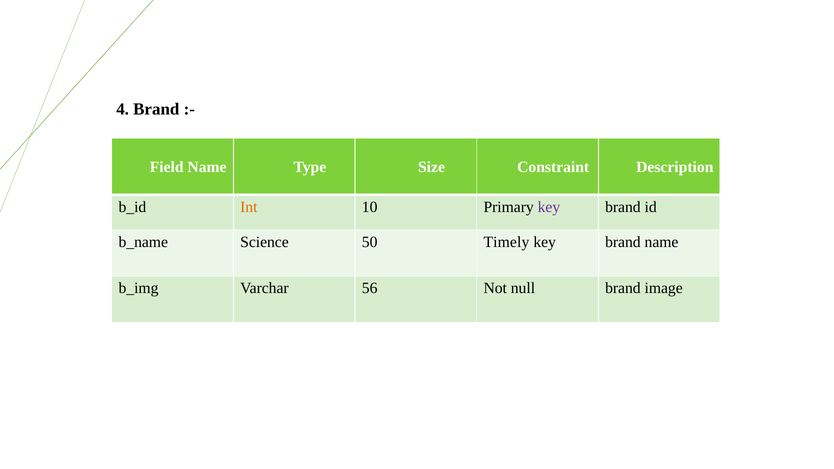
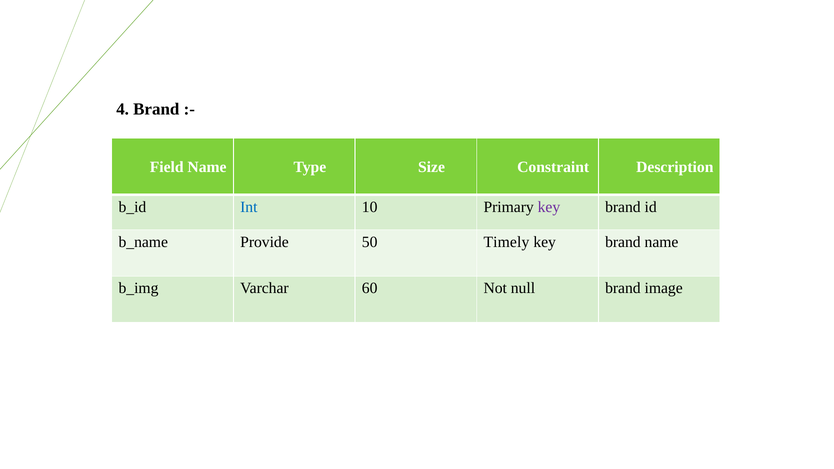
Int colour: orange -> blue (249, 207)
Science: Science -> Provide (264, 242)
56: 56 -> 60 (370, 288)
